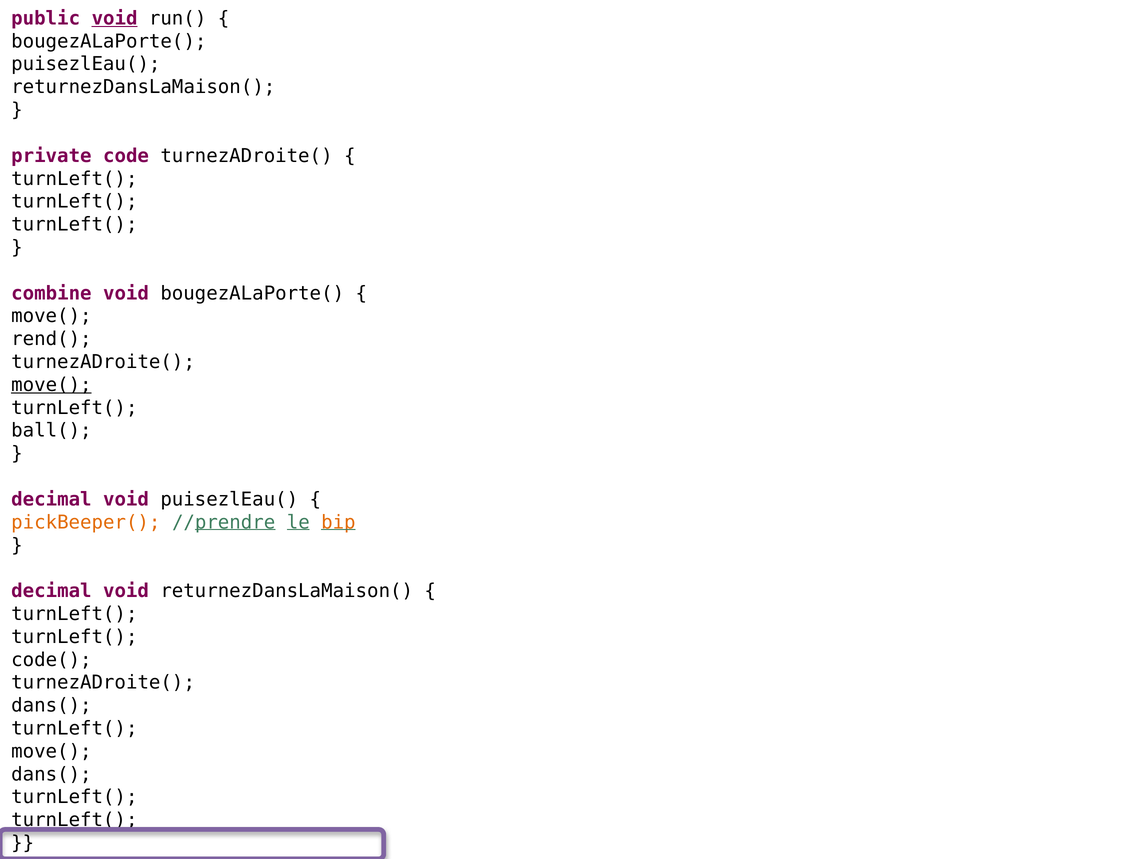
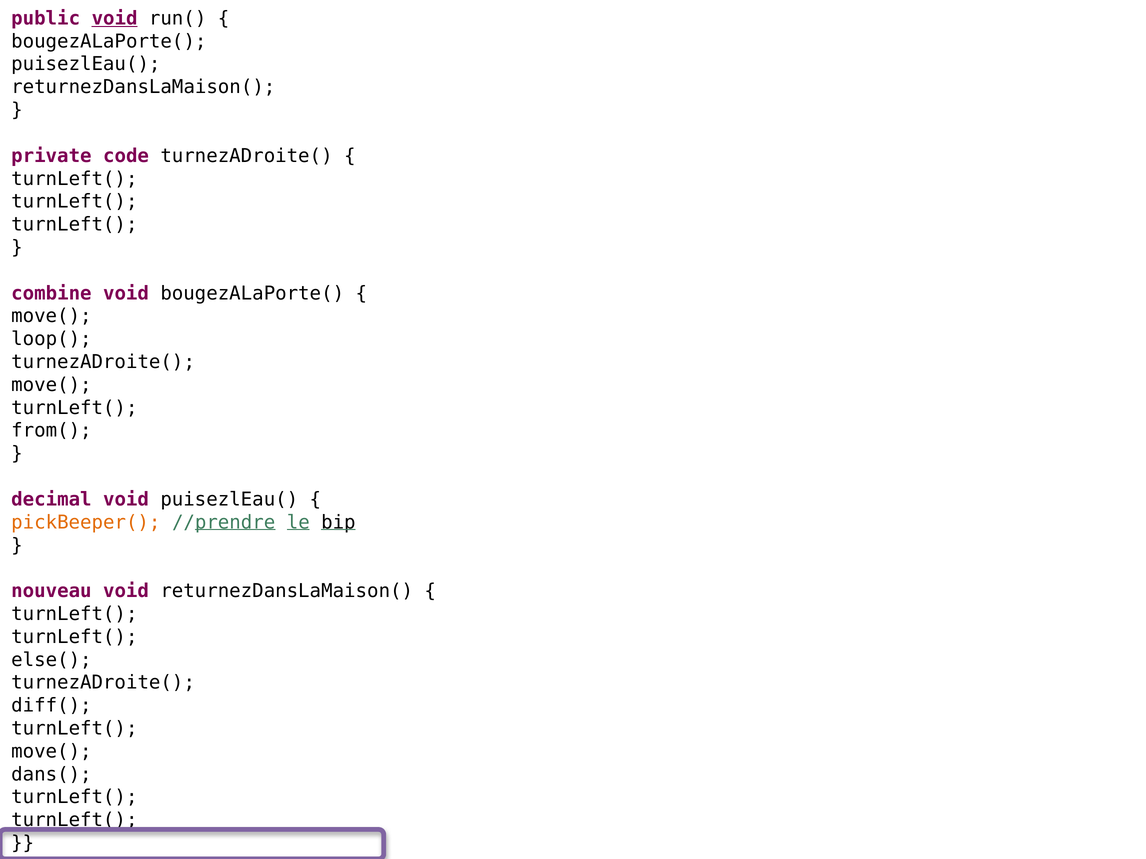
rend(: rend( -> loop( (51, 339)
move( underline: present -> none (51, 385)
ball(: ball( -> from( (51, 431)
bip colour: orange -> black (338, 523)
decimal: decimal -> nouveau (51, 591)
code(: code( -> else( (51, 660)
dans(: dans( -> diff( (51, 706)
